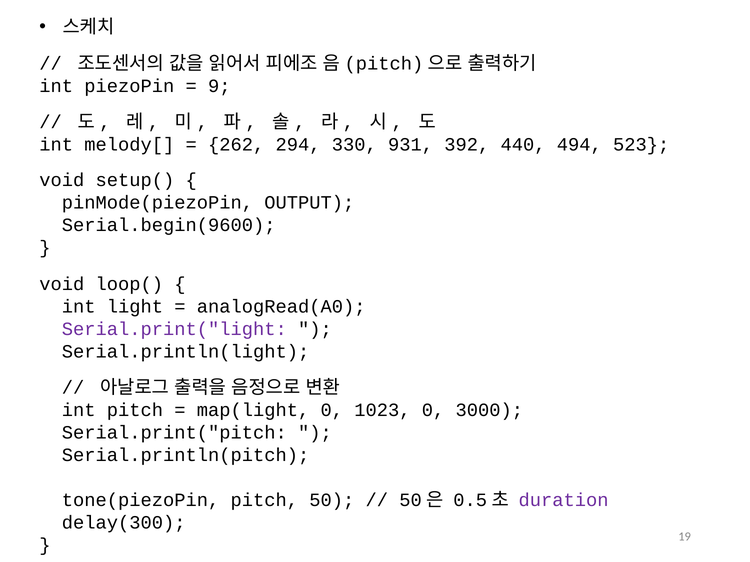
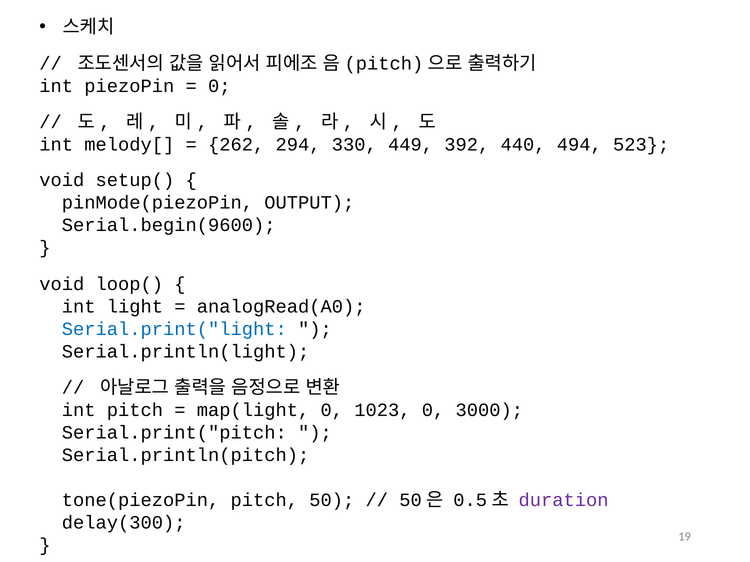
9: 9 -> 0 (219, 86)
931: 931 -> 449 (411, 145)
Serial.print("light colour: purple -> blue (174, 329)
